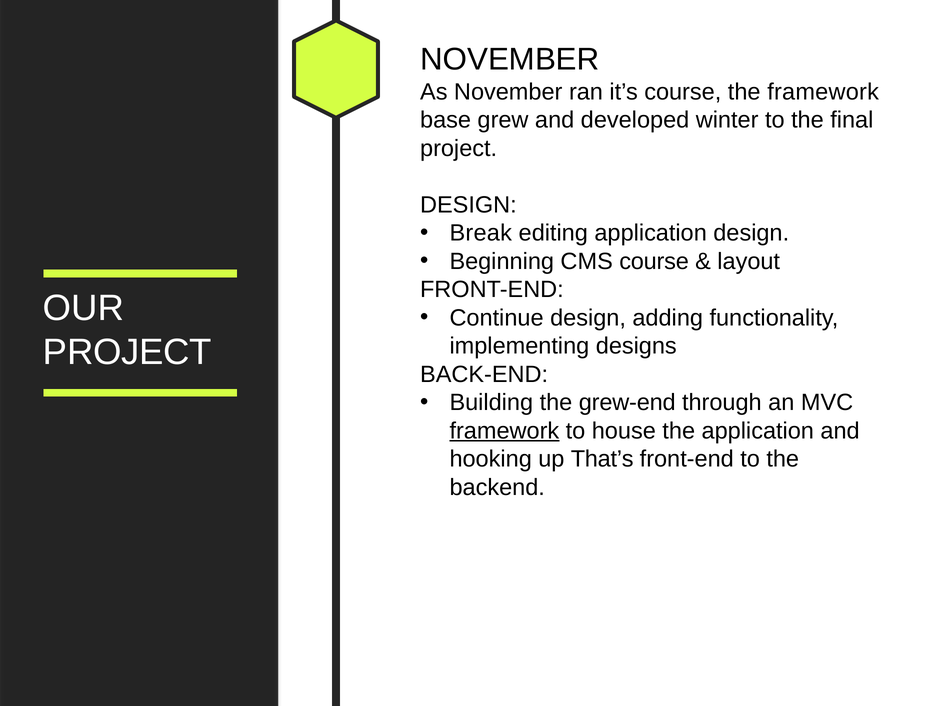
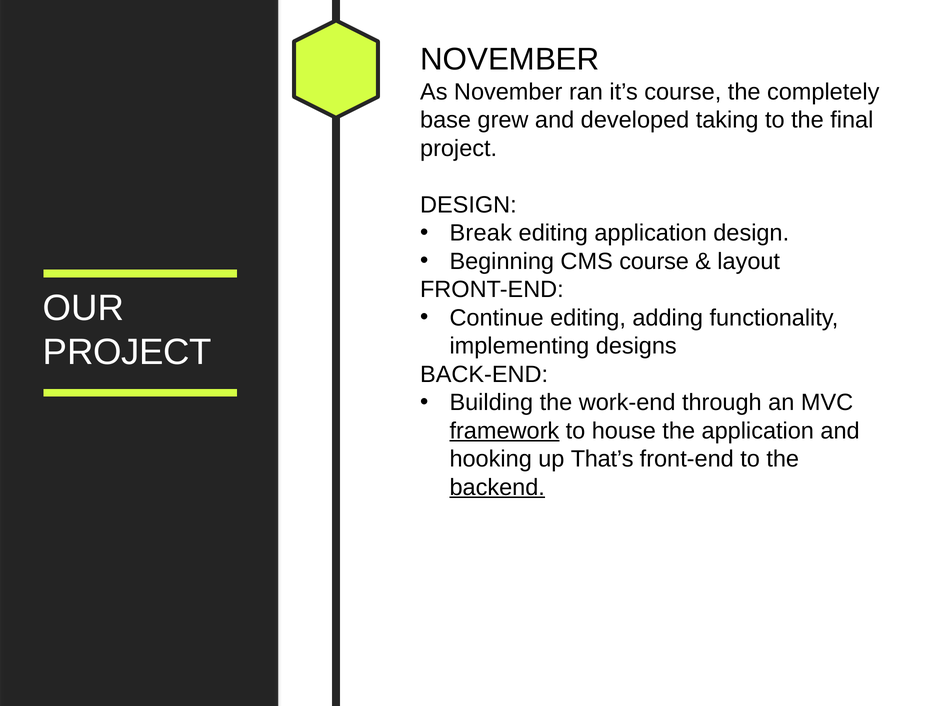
the framework: framework -> completely (823, 92)
winter: winter -> taking (727, 120)
Continue design: design -> editing (588, 318)
grew-end: grew-end -> work-end (627, 402)
backend underline: none -> present (497, 487)
